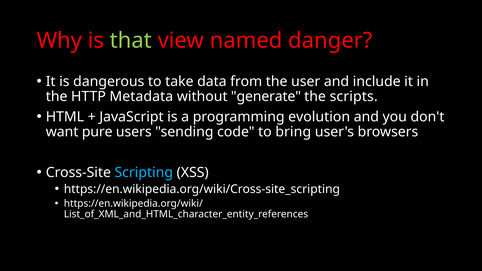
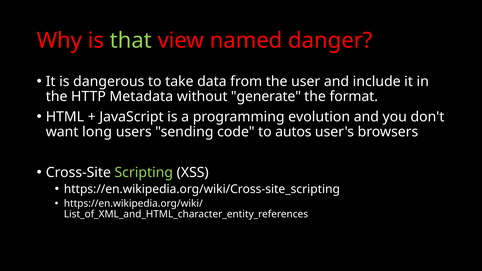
scripts: scripts -> format (354, 97)
pure: pure -> long (97, 132)
bring: bring -> autos (293, 132)
Scripting colour: light blue -> light green (144, 172)
